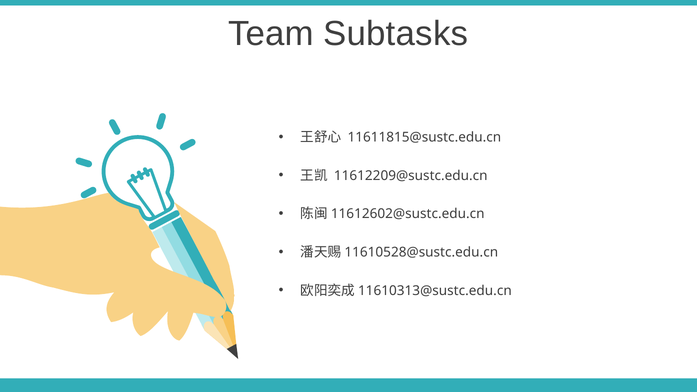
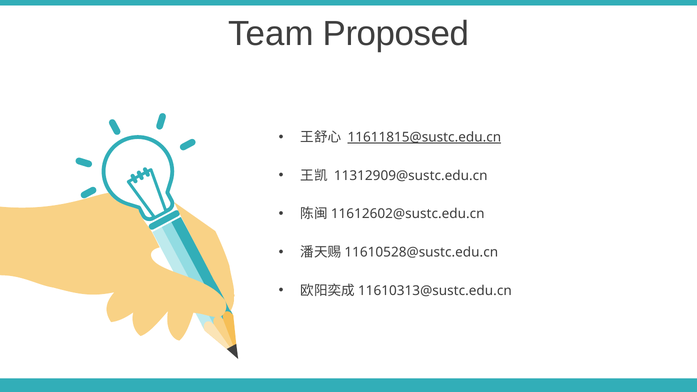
Subtasks: Subtasks -> Proposed (396, 34)
11611815@sustc.edu.cn underline: none -> present (424, 137)
11612209@sustc.edu.cn: 11612209@sustc.edu.cn -> 11312909@sustc.edu.cn (411, 176)
